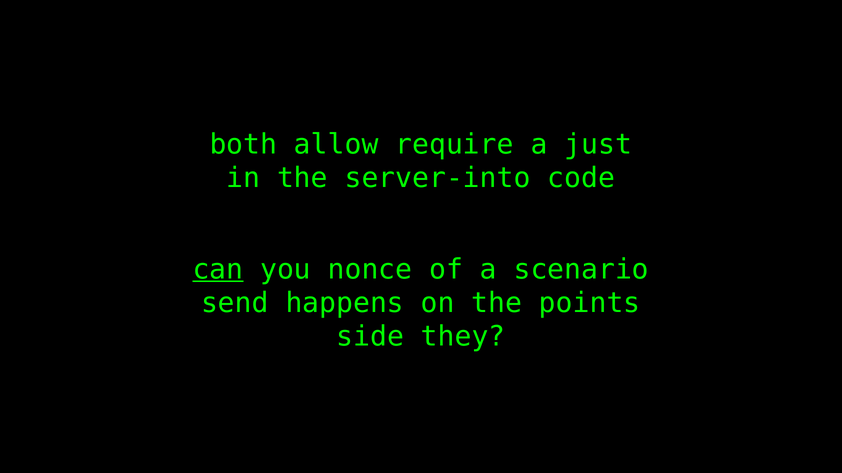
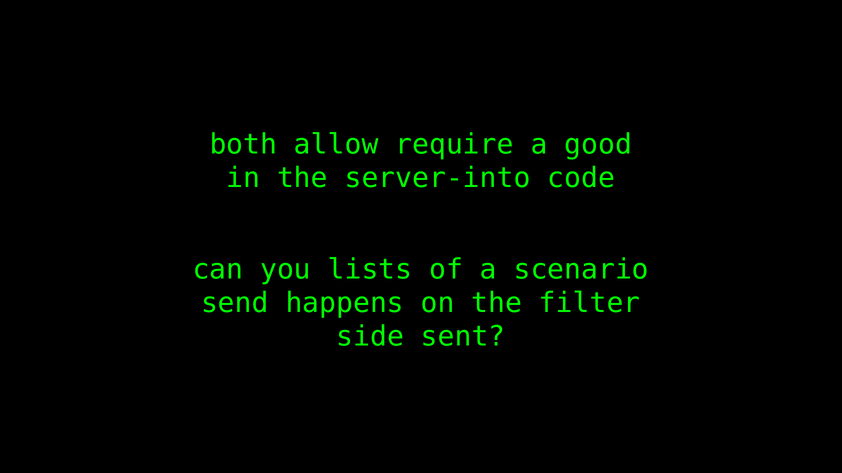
just: just -> good (598, 145)
can underline: present -> none (218, 270)
nonce: nonce -> lists (370, 270)
points: points -> filter (590, 303)
they: they -> sent (463, 337)
